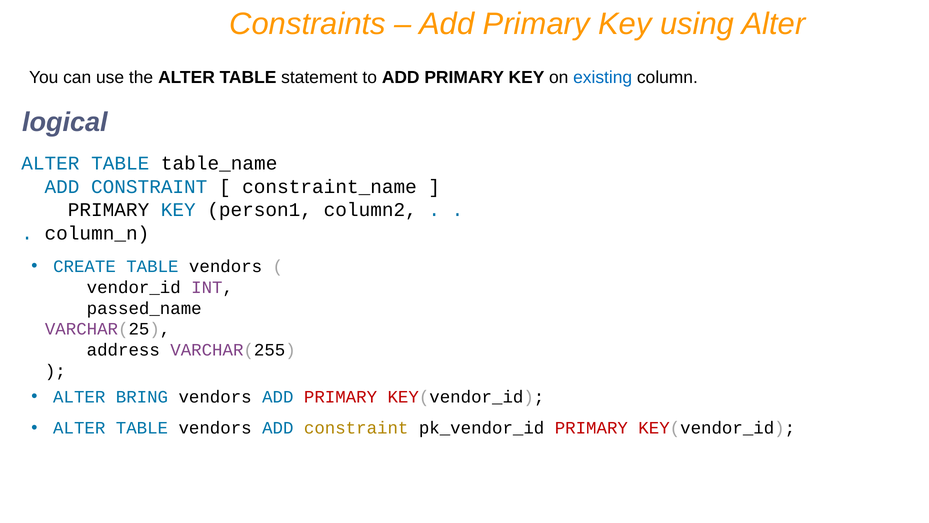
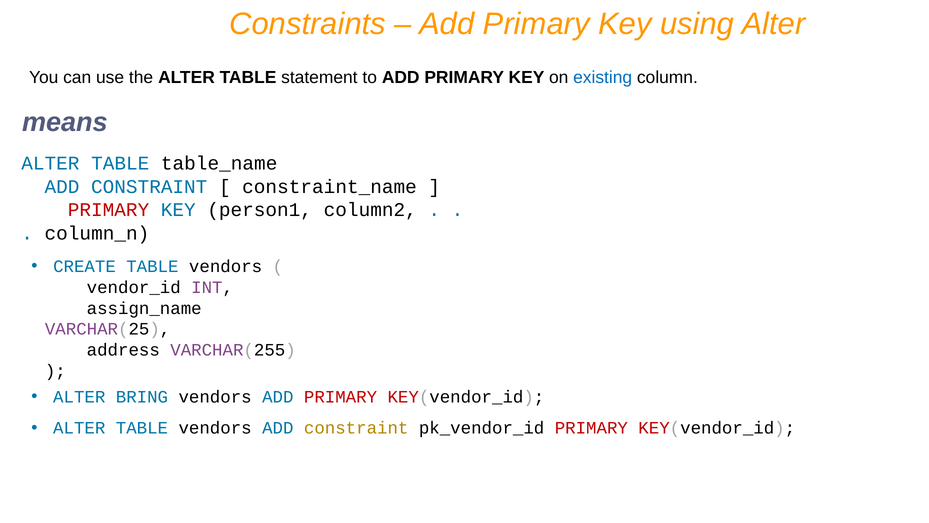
logical: logical -> means (65, 122)
PRIMARY colour: black -> red (109, 210)
passed_name: passed_name -> assign_name (144, 308)
